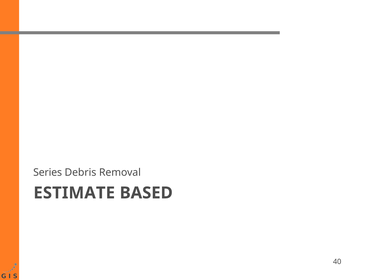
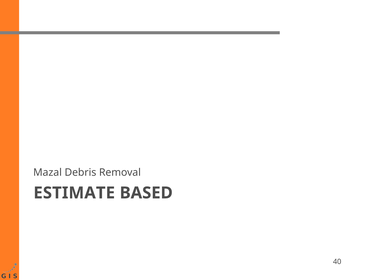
Series: Series -> Mazal (48, 172)
